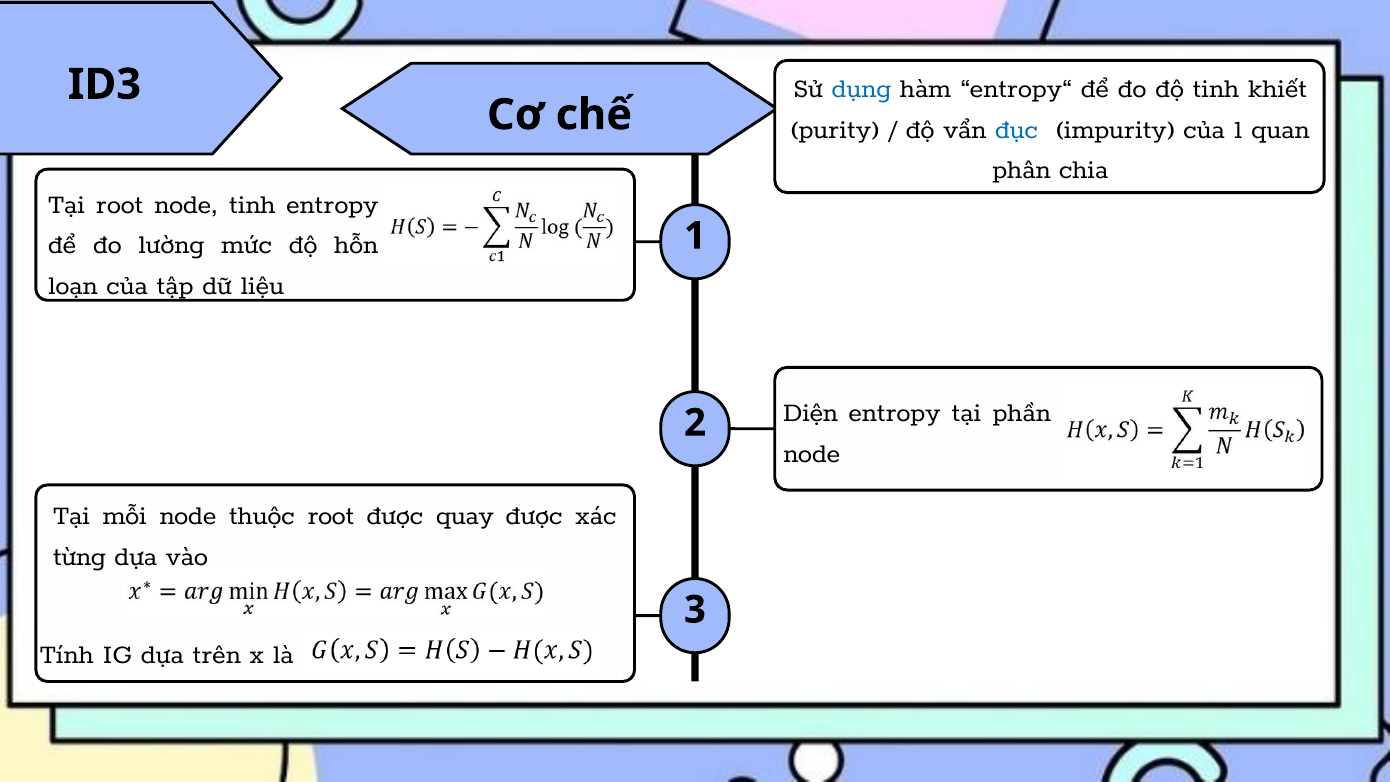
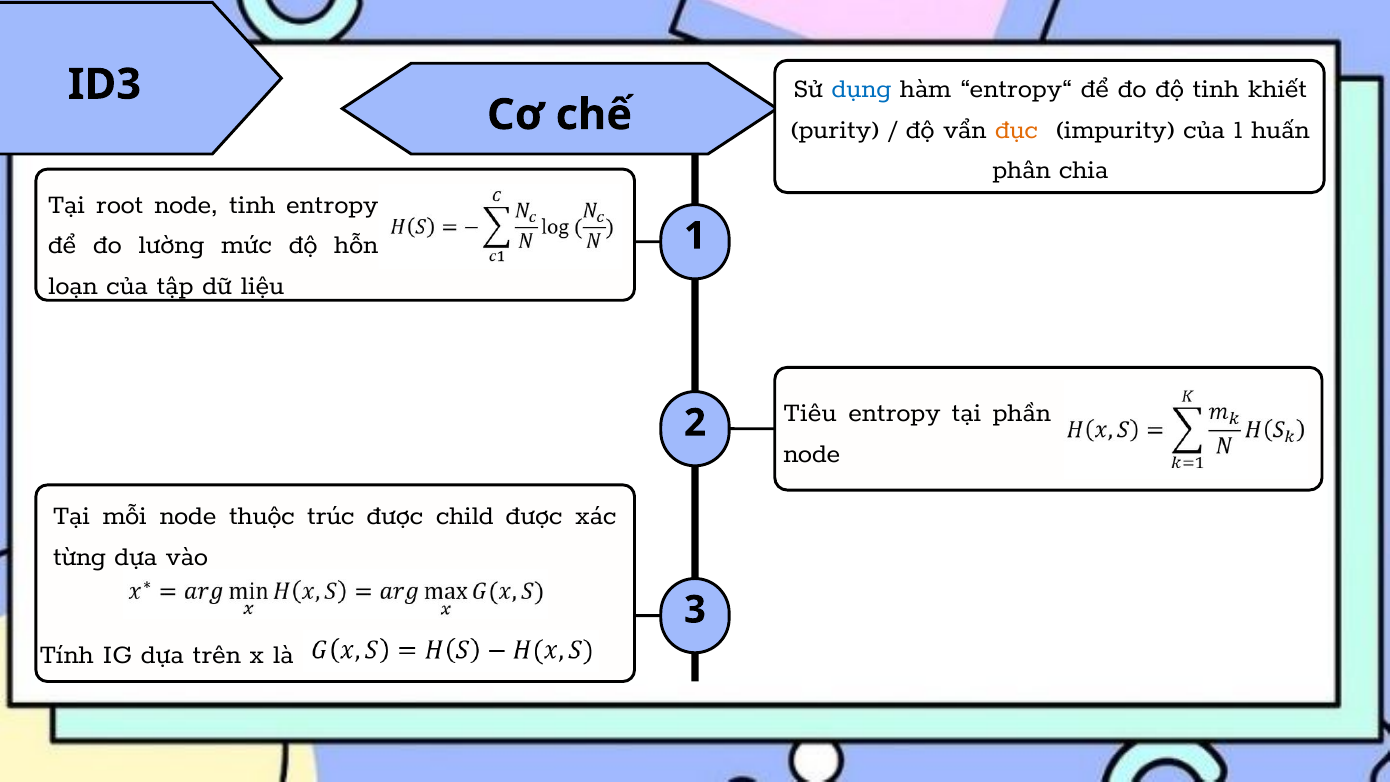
đục colour: blue -> orange (1017, 128)
quan: quan -> huấn (1280, 128)
Diện: Diện -> Tiêu (810, 412)
thuộc root: root -> trúc (331, 515)
quay: quay -> child (465, 515)
